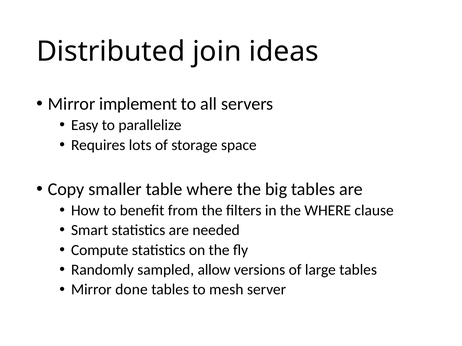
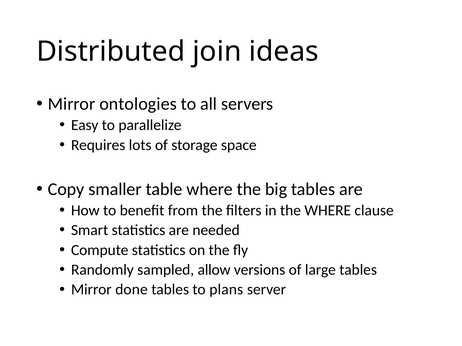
implement: implement -> ontologies (138, 104)
mesh: mesh -> plans (226, 290)
